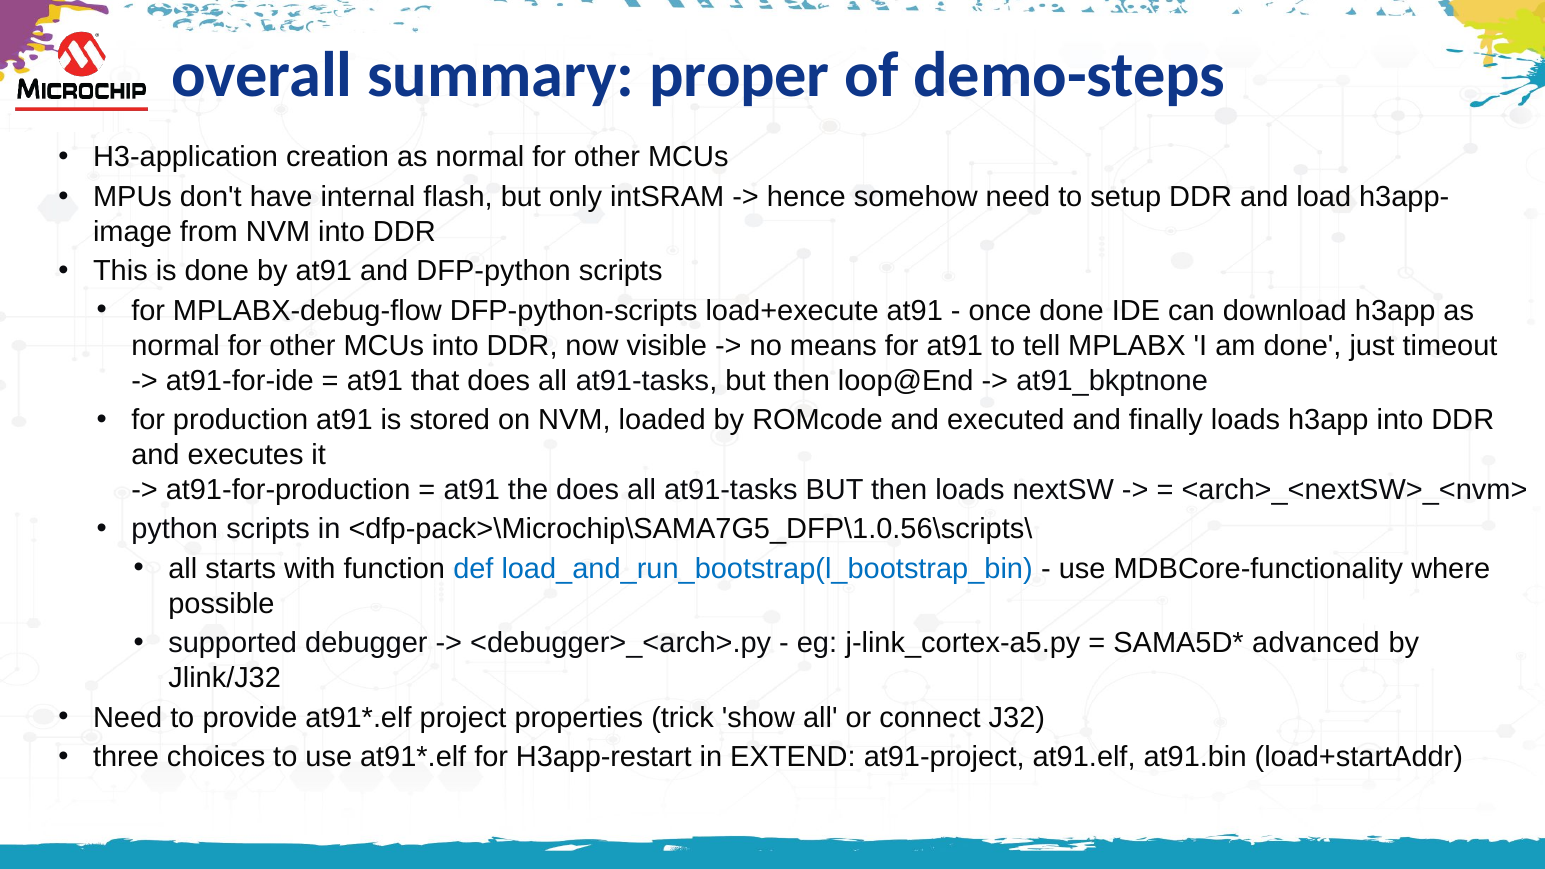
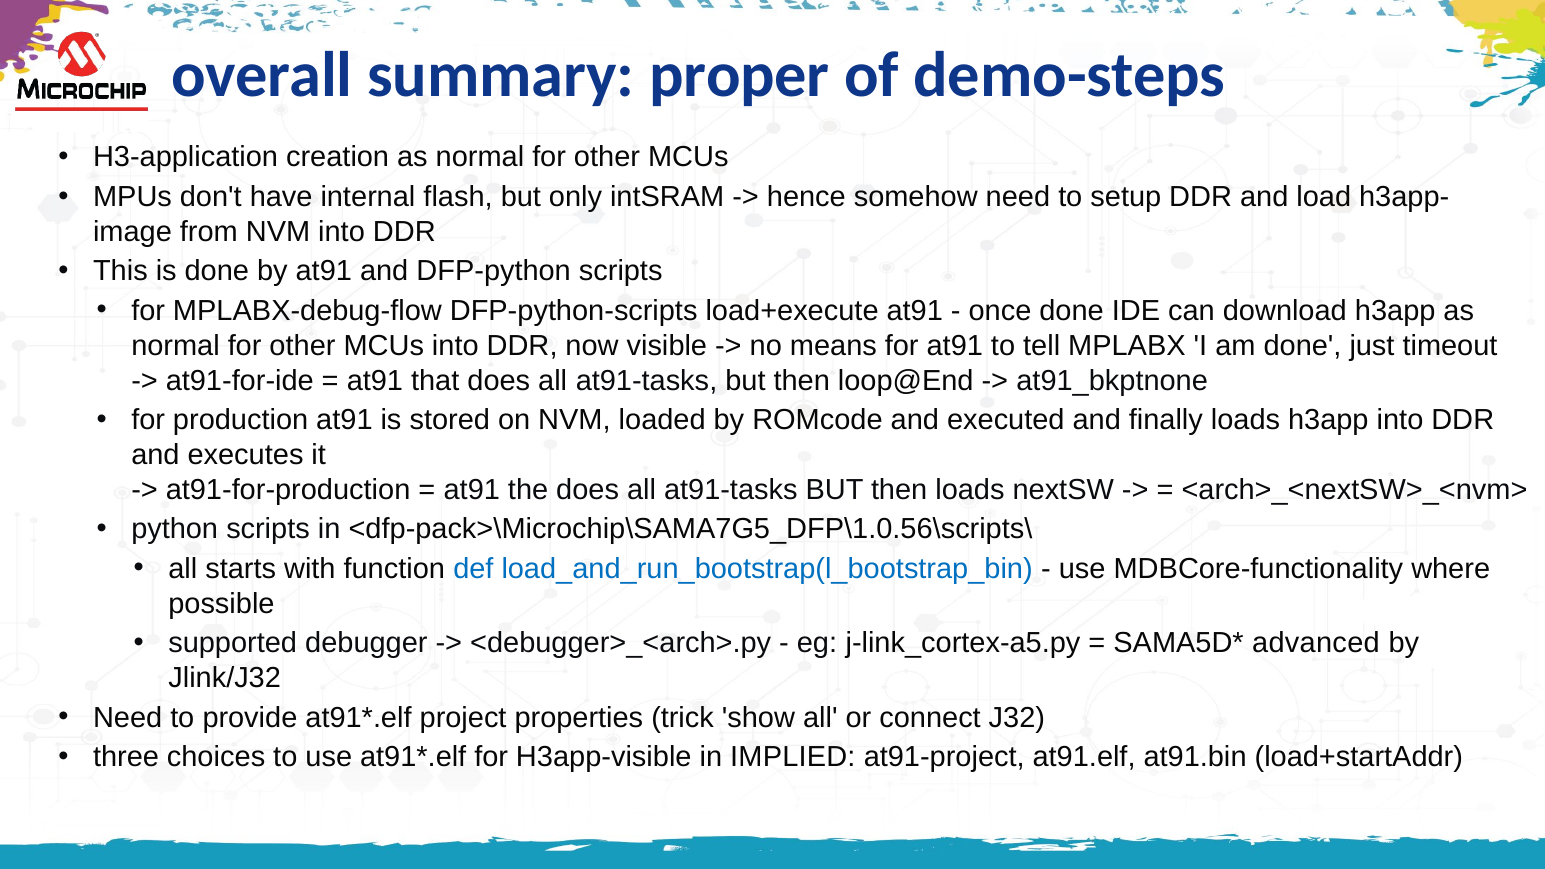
H3app-restart: H3app-restart -> H3app-visible (604, 757)
EXTEND: EXTEND -> IMPLIED (793, 757)
